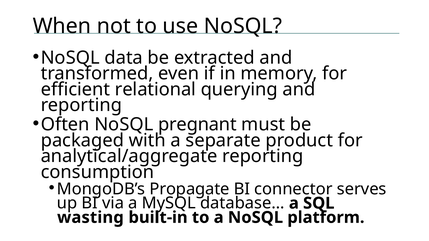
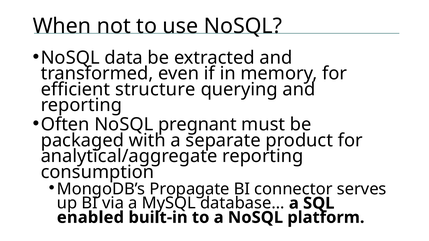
relational: relational -> structure (155, 90)
wasting: wasting -> enabled (90, 218)
